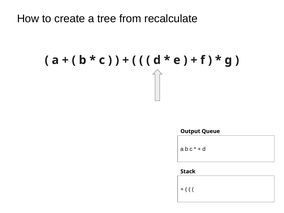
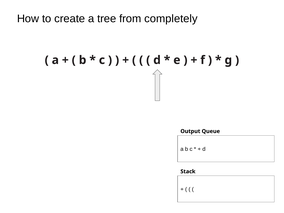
recalculate: recalculate -> completely (171, 19)
